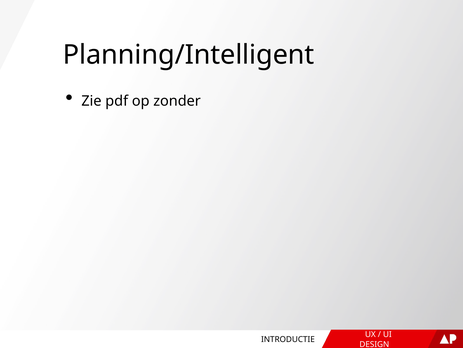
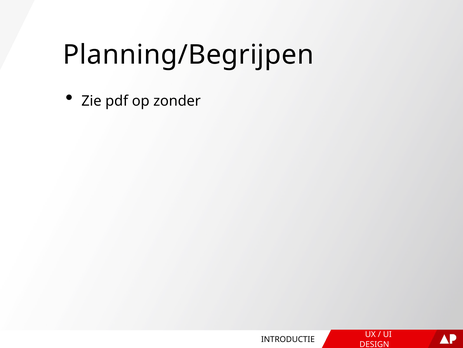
Planning/Intelligent: Planning/Intelligent -> Planning/Begrijpen (188, 55)
